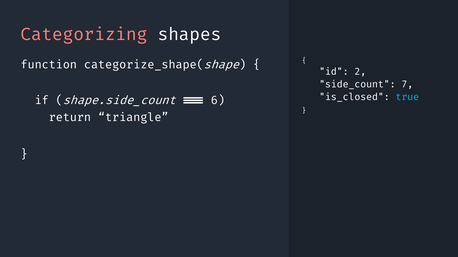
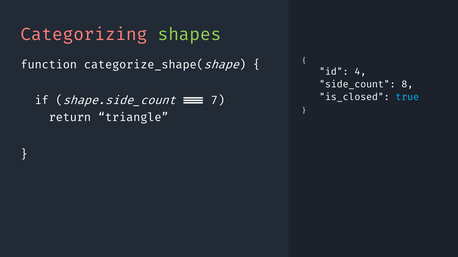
shapes colour: white -> light green (190, 35)
2: 2 -> 4 (360, 72)
7: 7 -> 8 (407, 85)
6: 6 -> 7 (218, 100)
